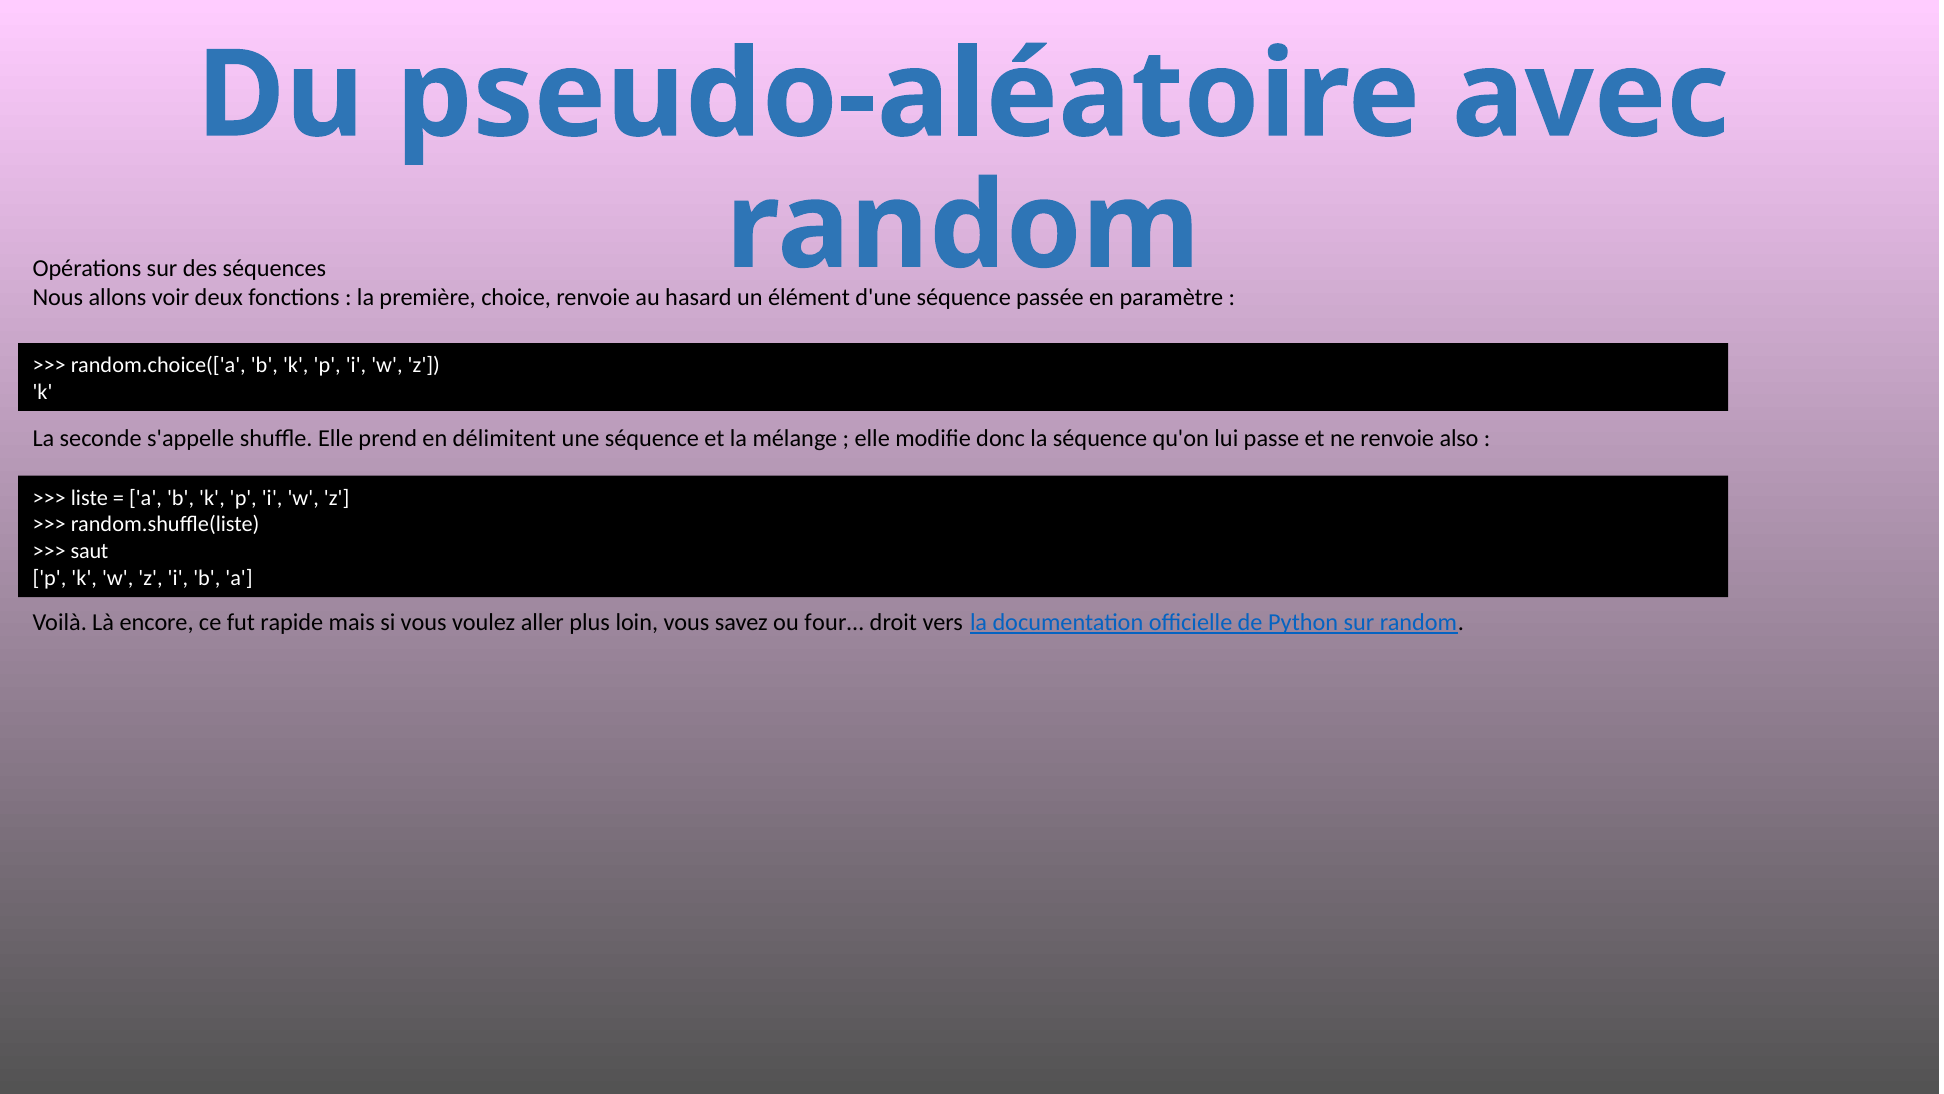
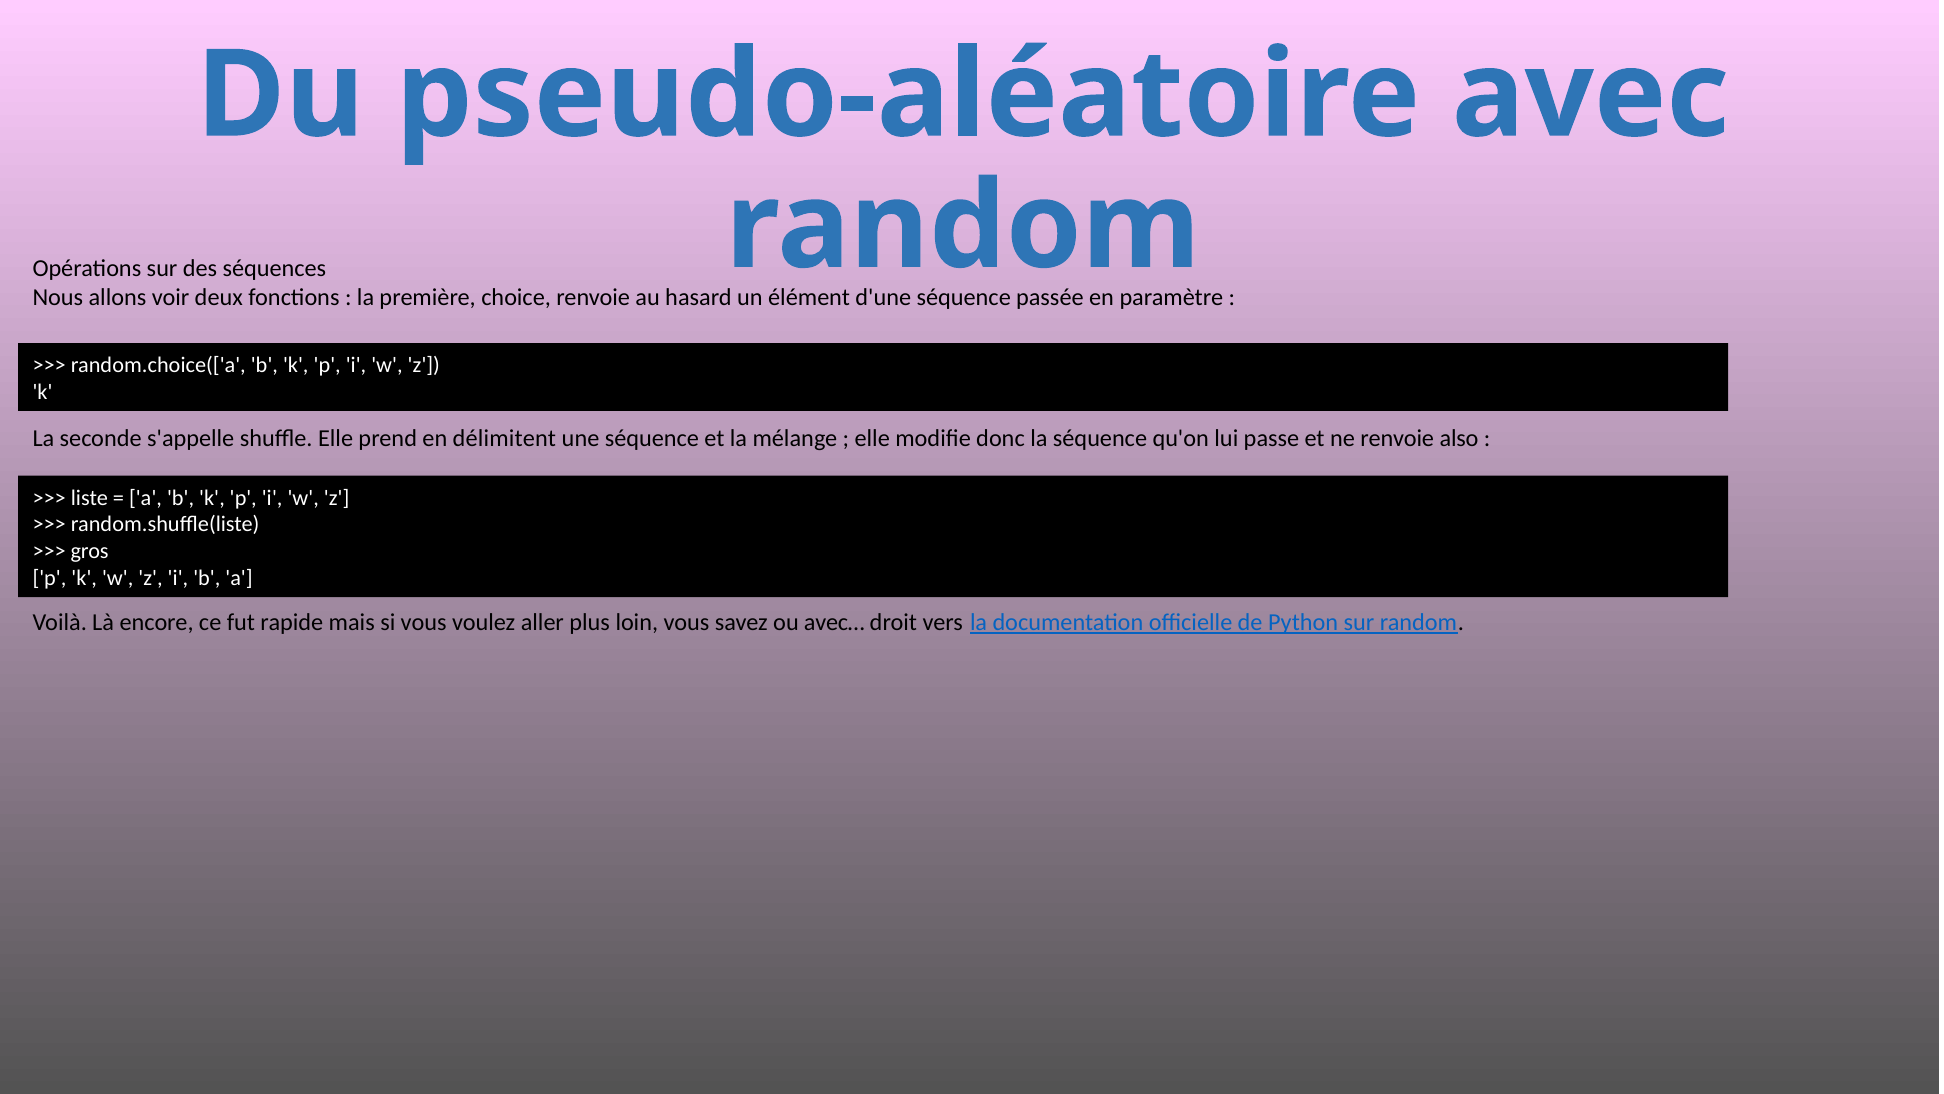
saut: saut -> gros (90, 551)
four…: four… -> avec… (834, 622)
